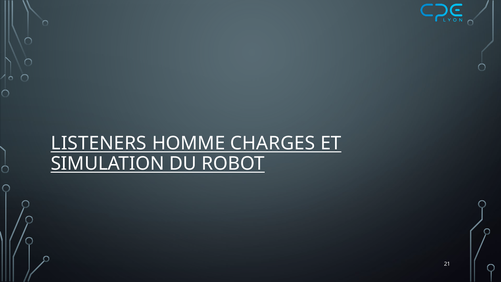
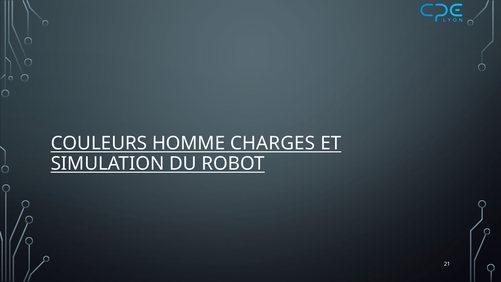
LISTENERS: LISTENERS -> COULEURS (99, 143)
